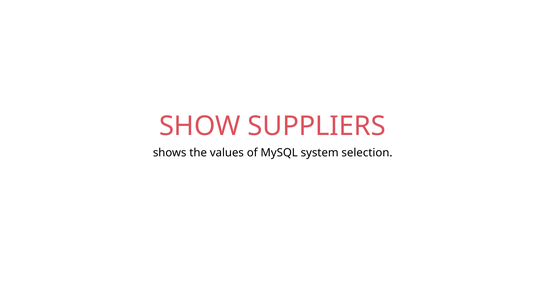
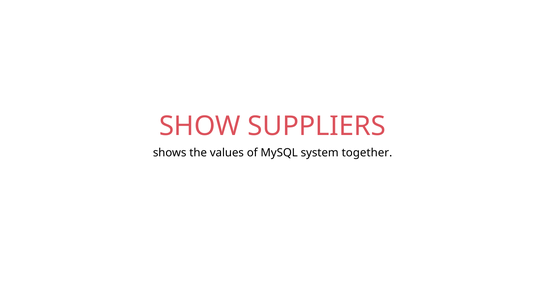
selection: selection -> together (367, 153)
